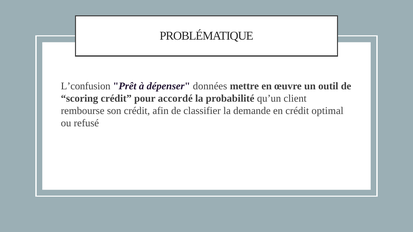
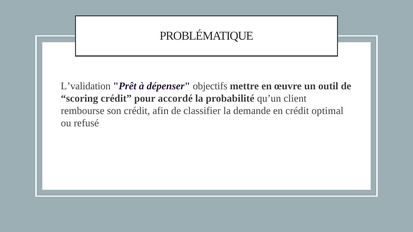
L’confusion: L’confusion -> L’validation (86, 86)
données: données -> objectifs (210, 86)
